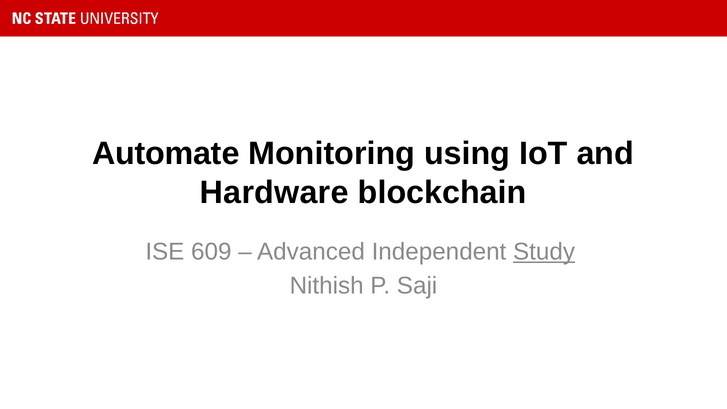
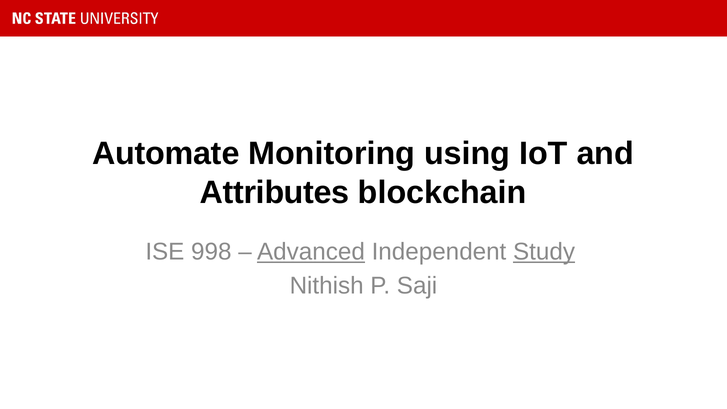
Hardware: Hardware -> Attributes (275, 192)
609: 609 -> 998 (211, 252)
Advanced underline: none -> present (311, 252)
